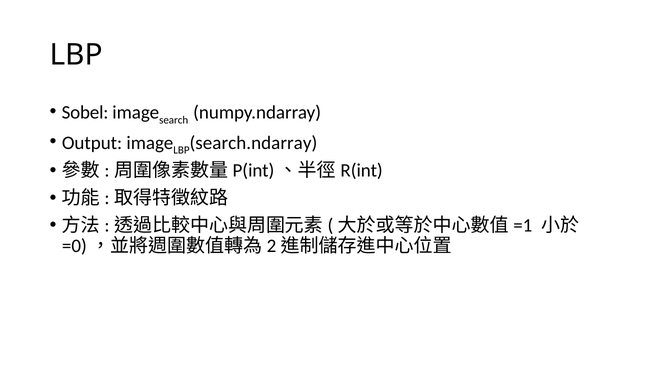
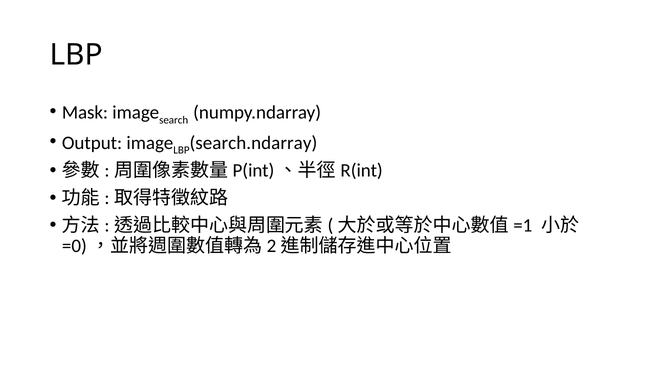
Sobel: Sobel -> Mask (85, 112)
